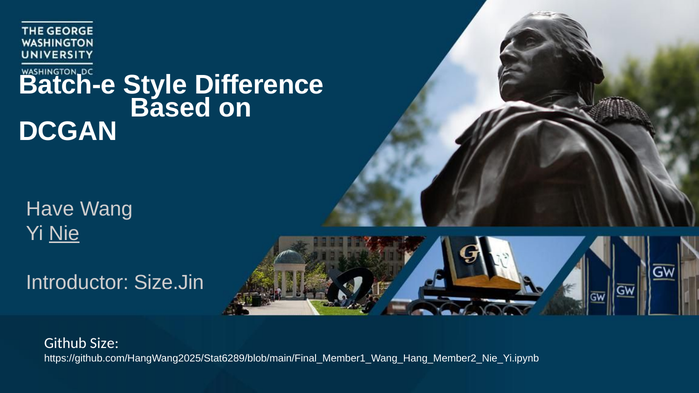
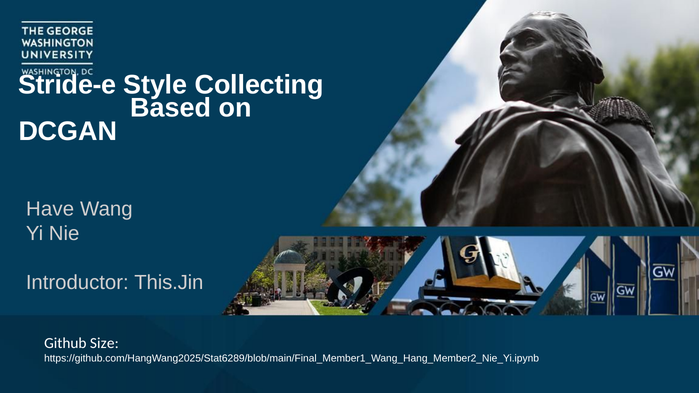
Batch-e: Batch-e -> Stride-e (67, 85)
Difference: Difference -> Collecting (259, 85)
Nie underline: present -> none (64, 234)
Size.Jin: Size.Jin -> This.Jin (169, 282)
